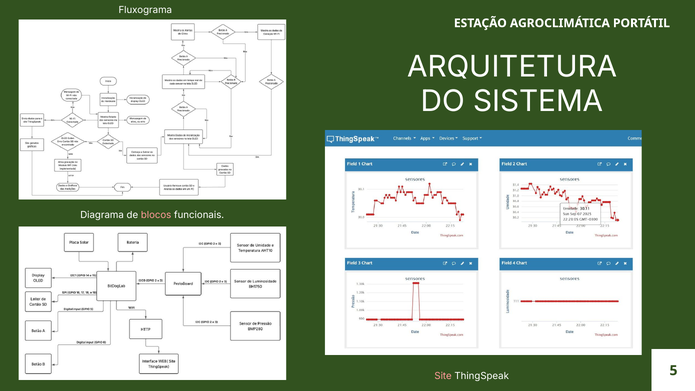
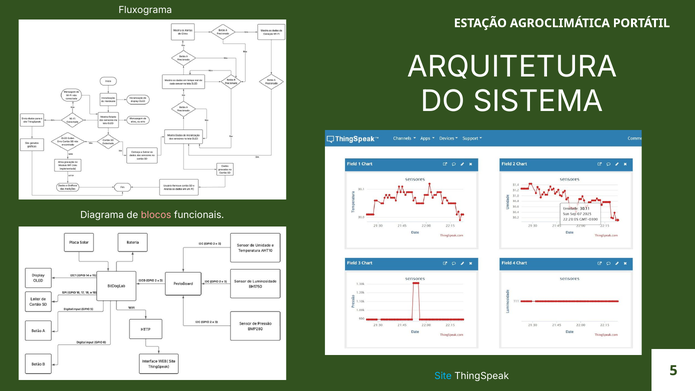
Site colour: pink -> light blue (443, 376)
